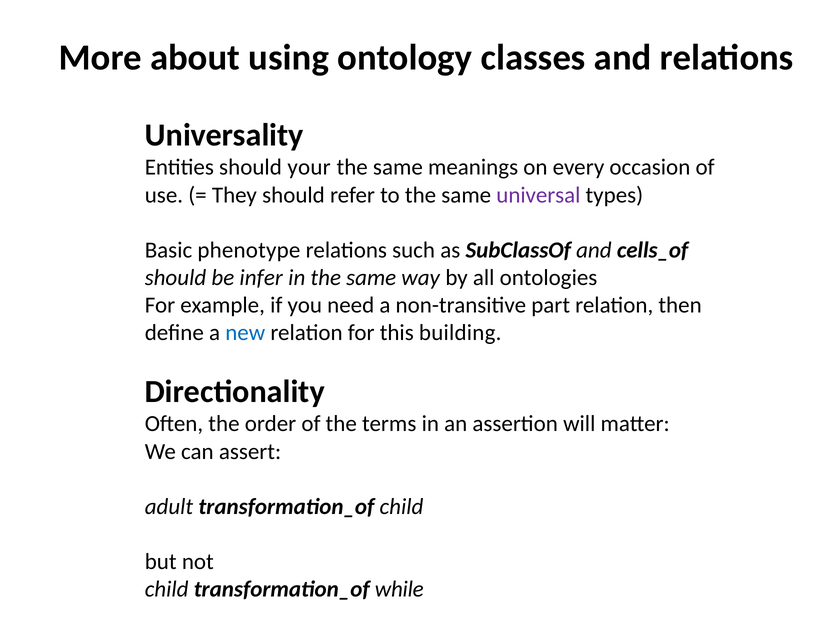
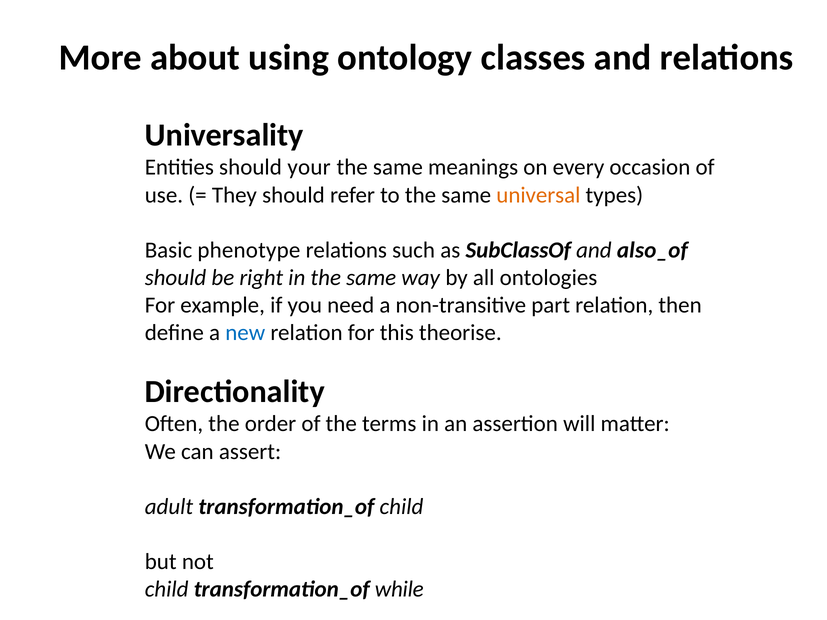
universal colour: purple -> orange (538, 195)
cells_of: cells_of -> also_of (652, 250)
infer: infer -> right (261, 278)
building: building -> theorise (460, 333)
